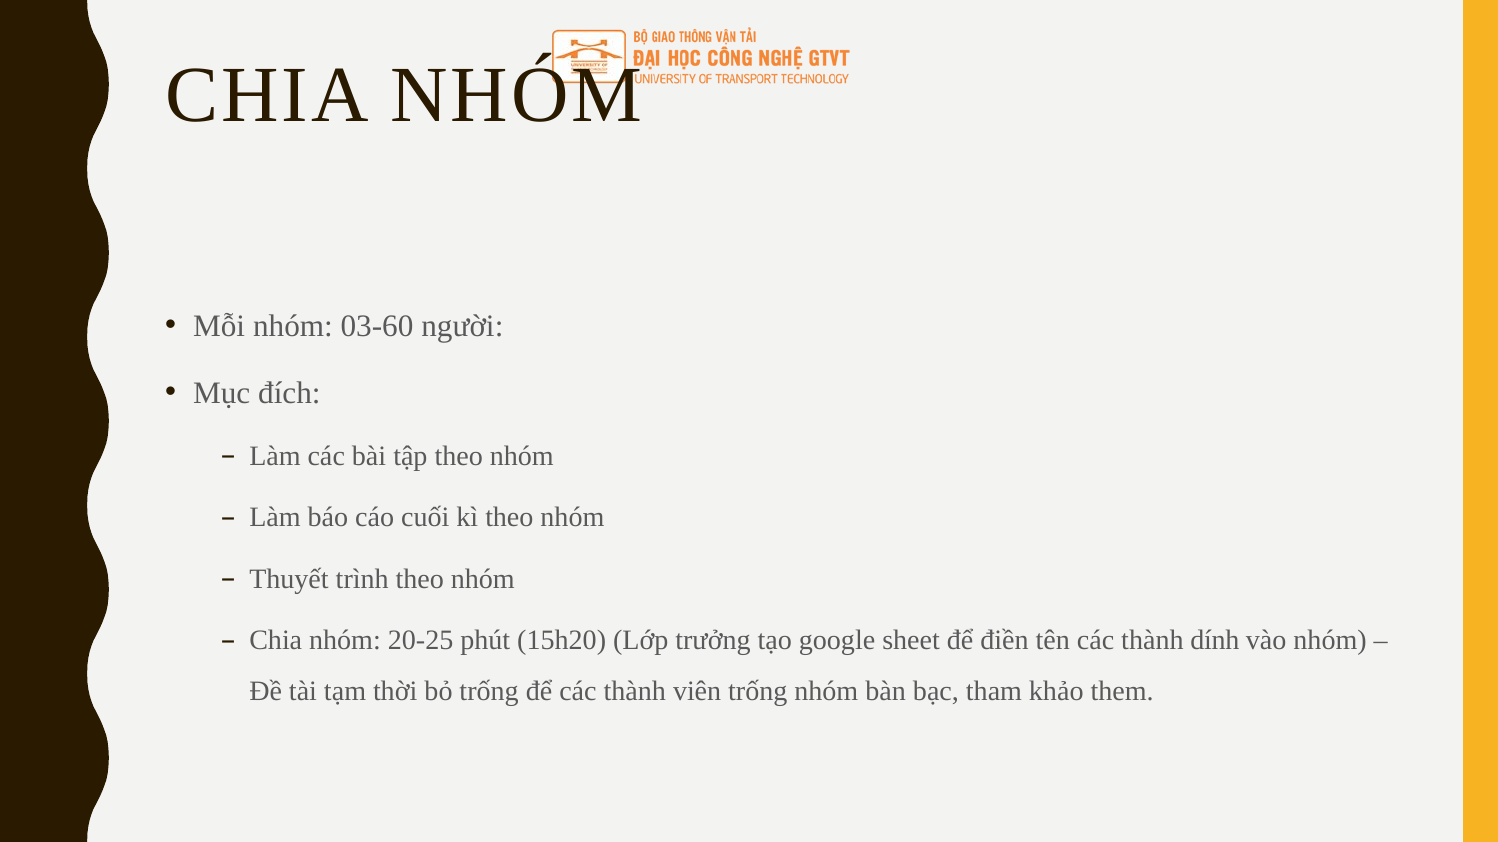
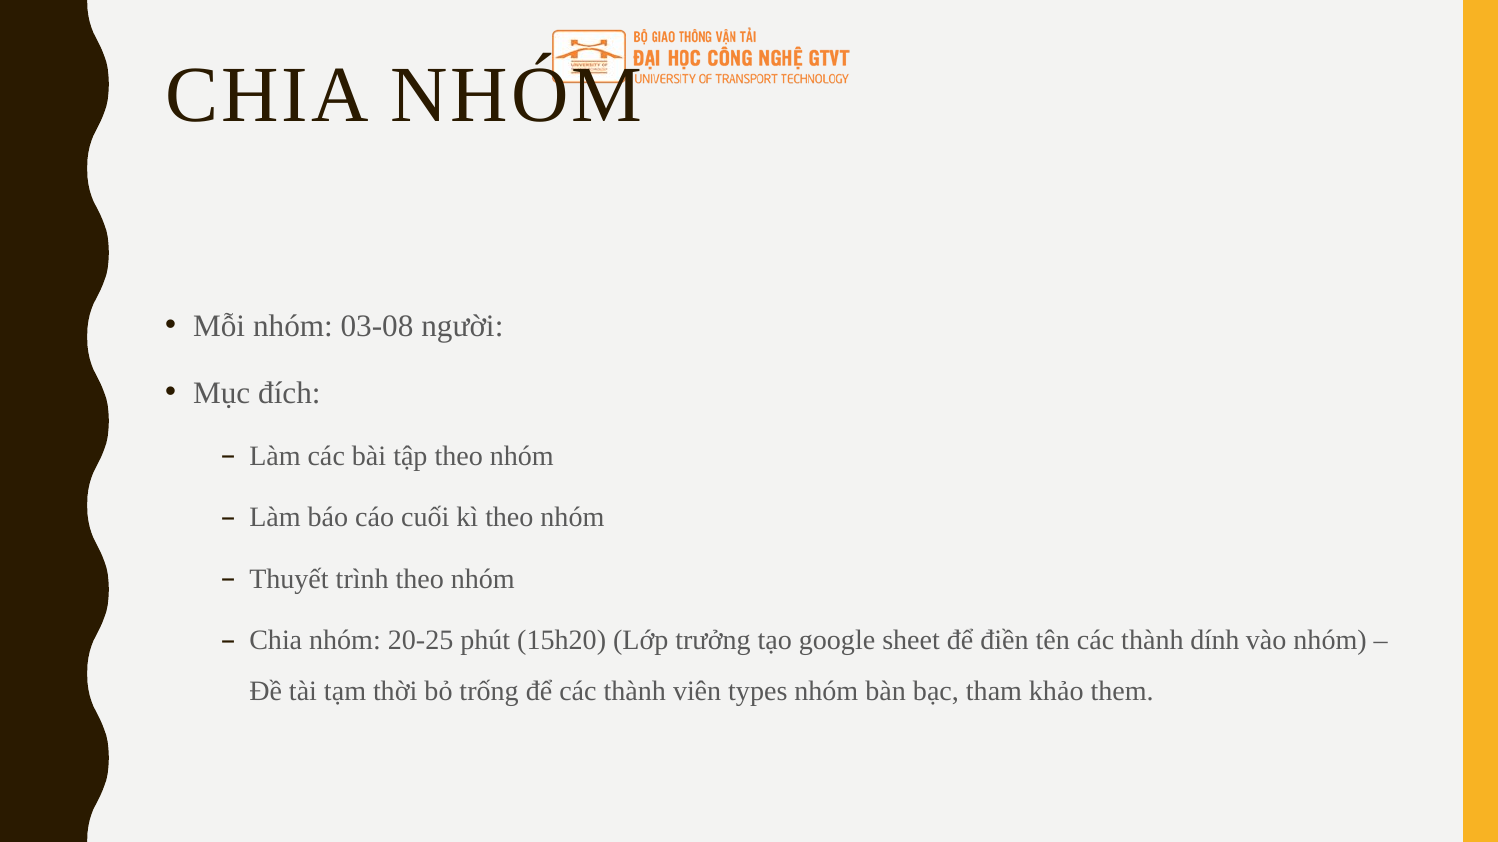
03-60: 03-60 -> 03-08 (377, 326)
viên trống: trống -> types (758, 691)
